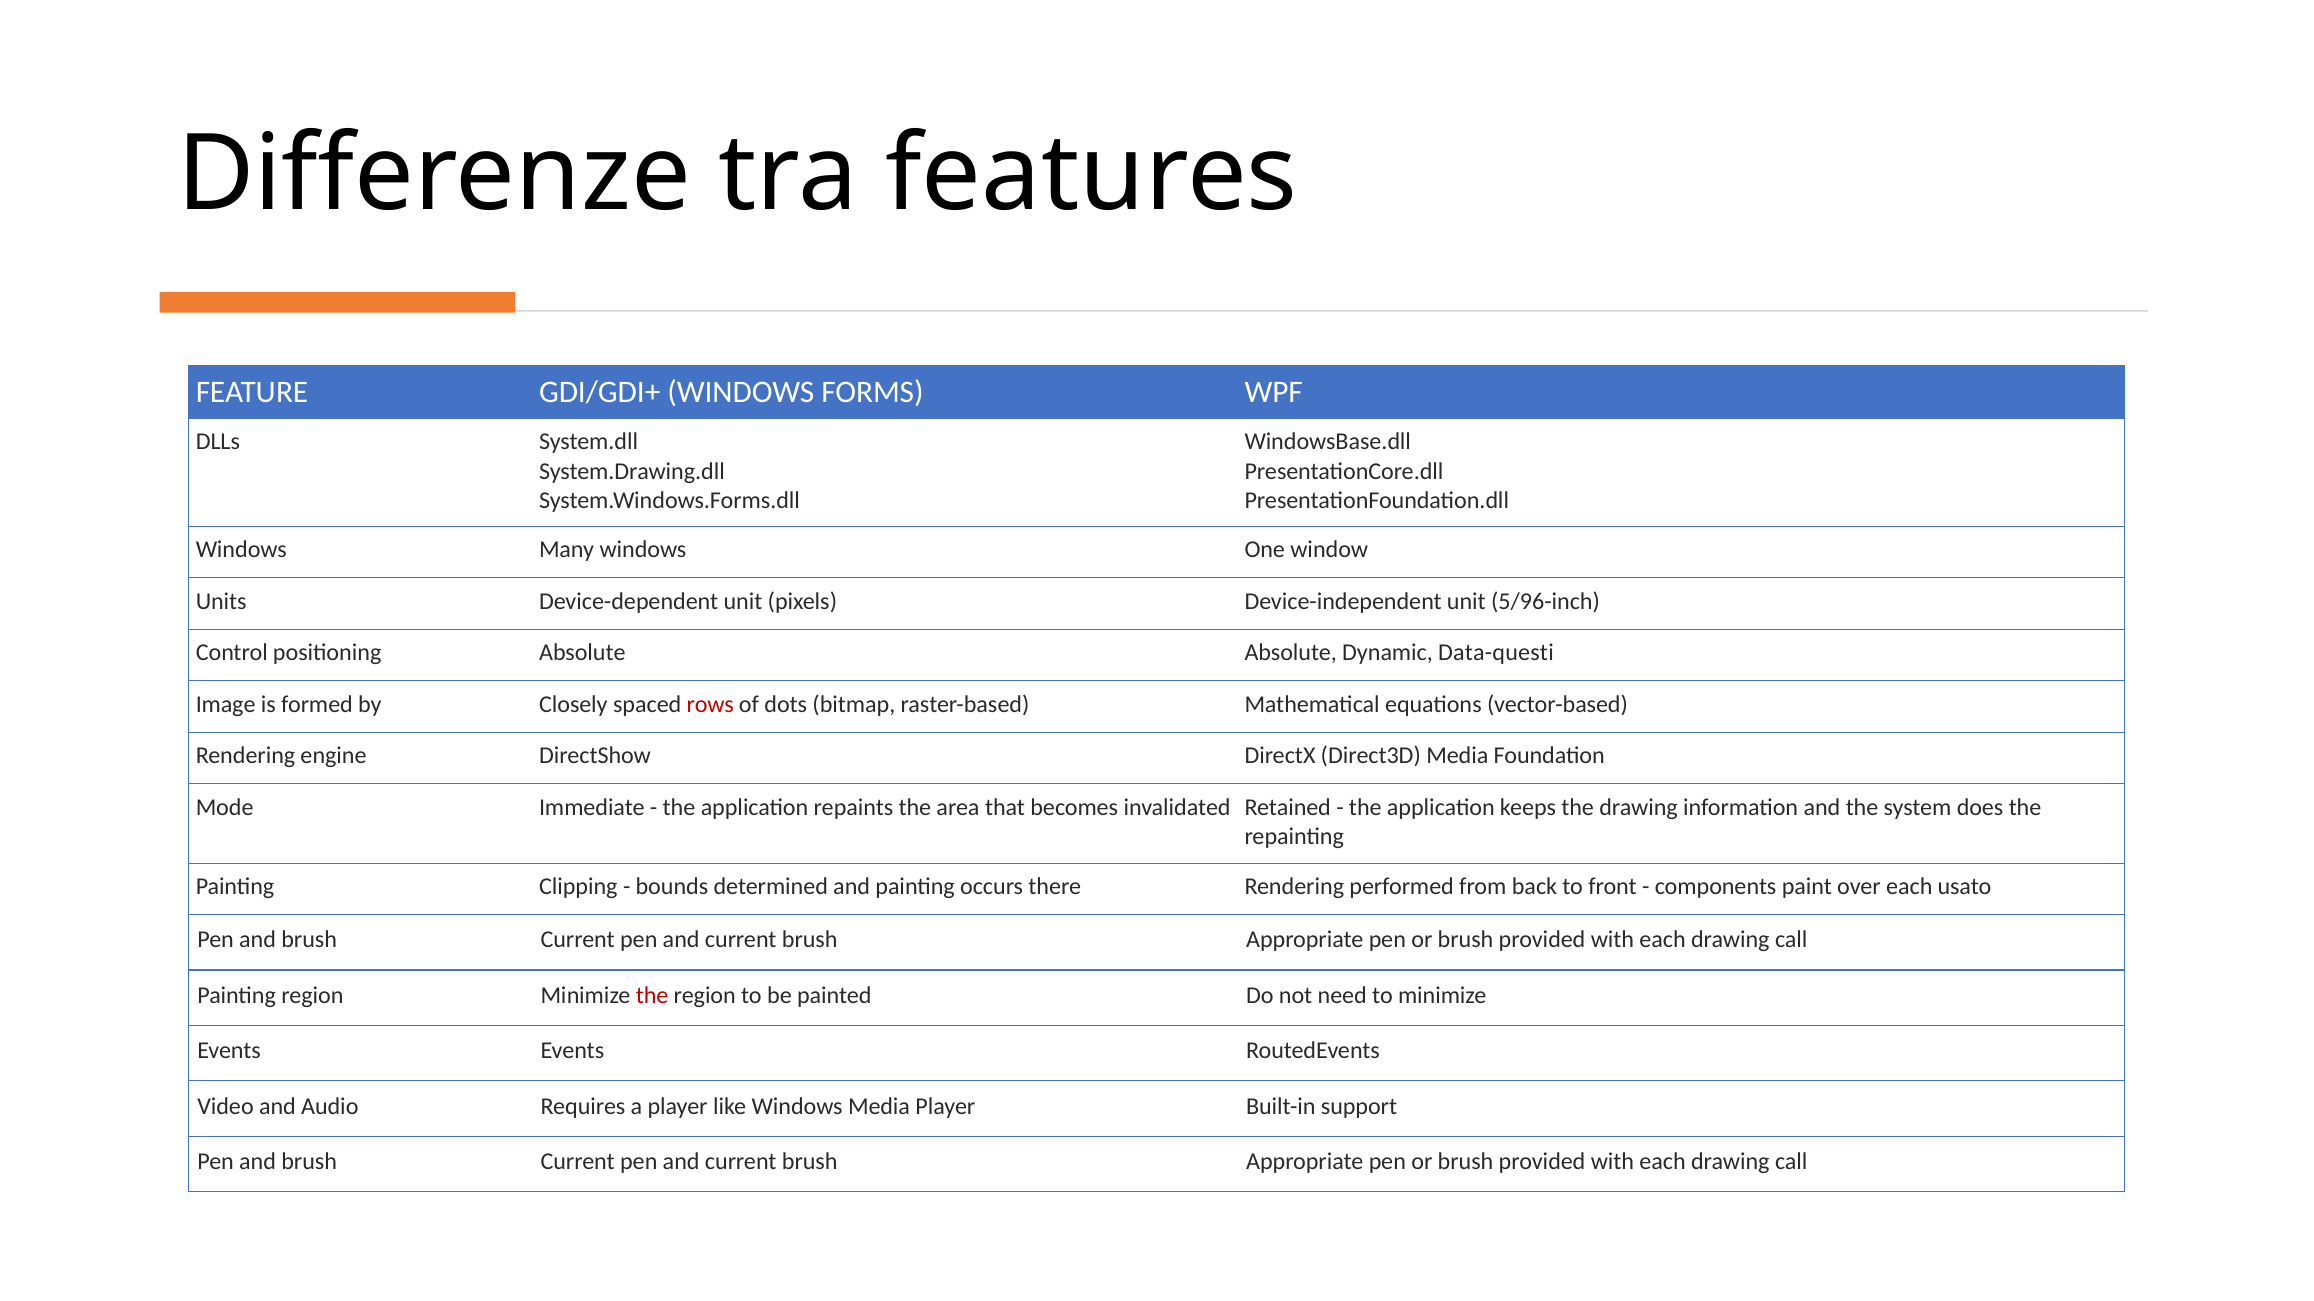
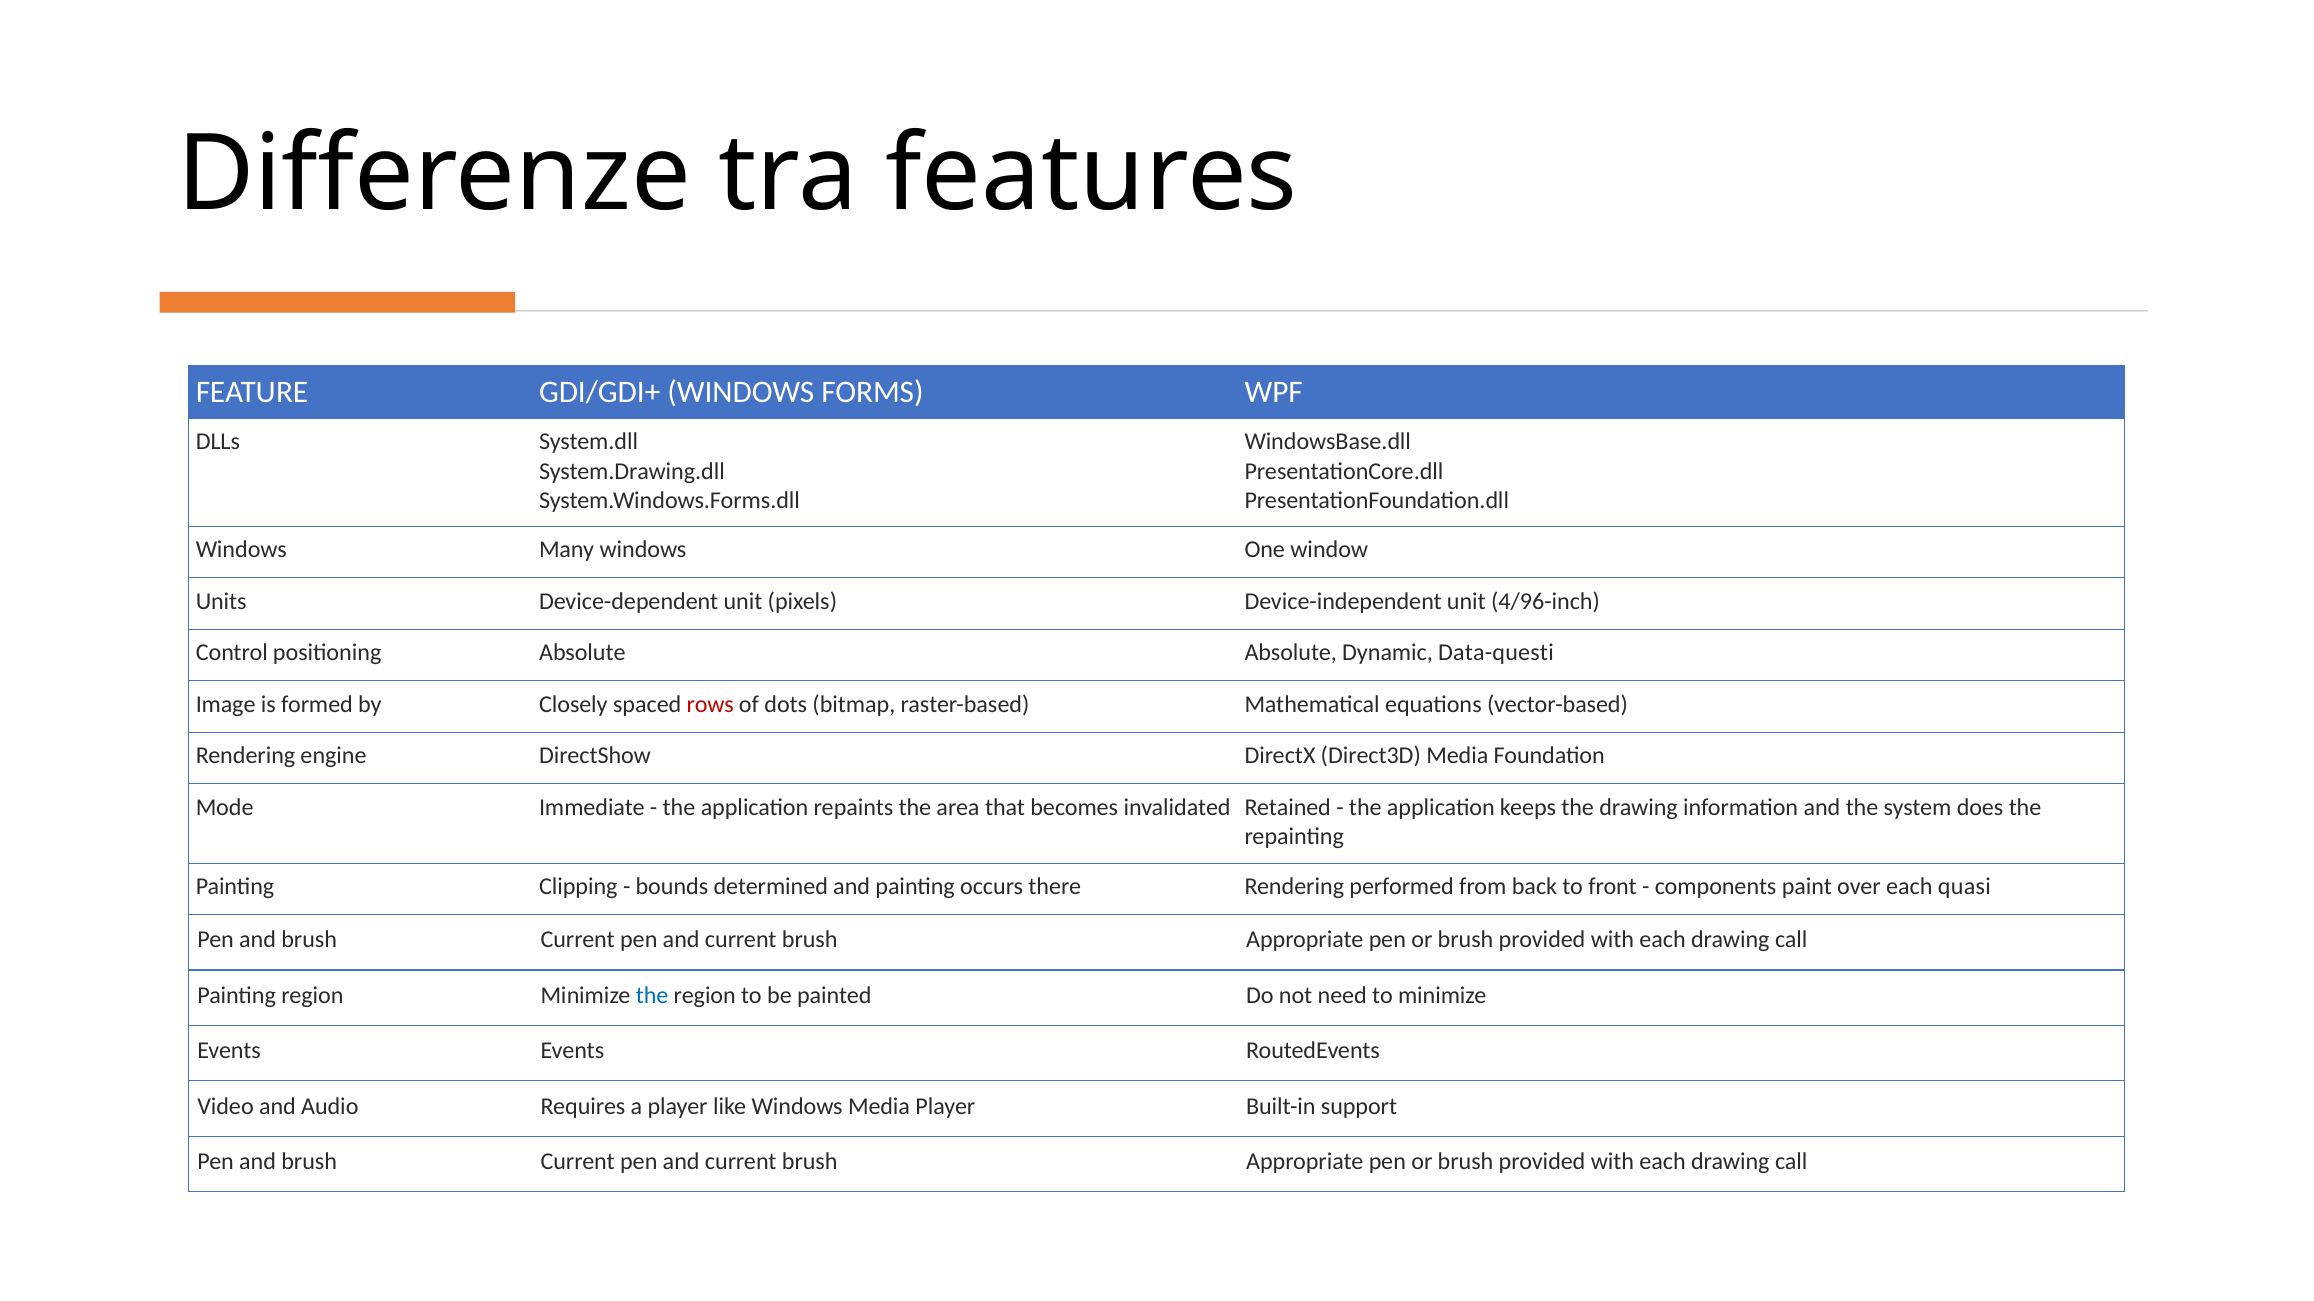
5/96-inch: 5/96-inch -> 4/96-inch (1546, 601)
usato: usato -> quasi (1964, 887)
the colour: red -> blue (652, 996)
